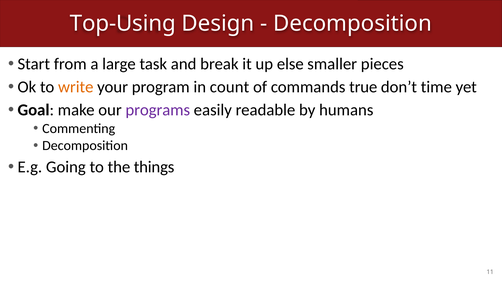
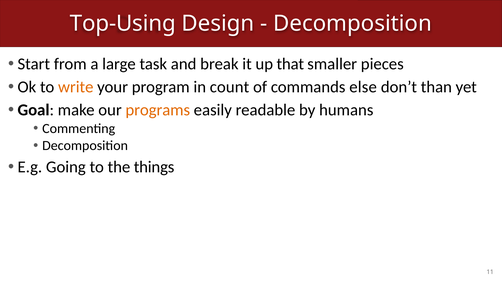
else: else -> that (290, 64)
true: true -> else (363, 87)
time: time -> than (436, 87)
programs colour: purple -> orange (158, 110)
